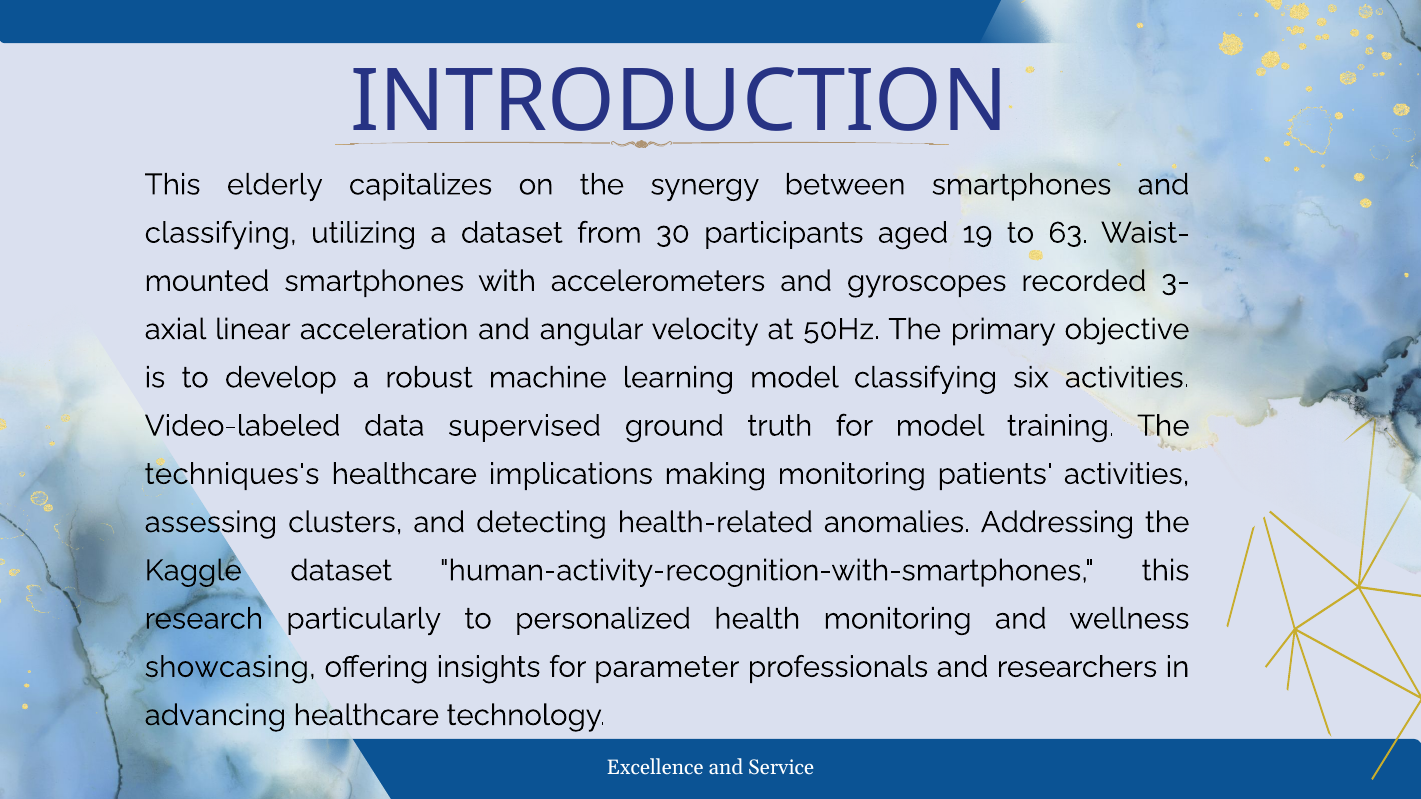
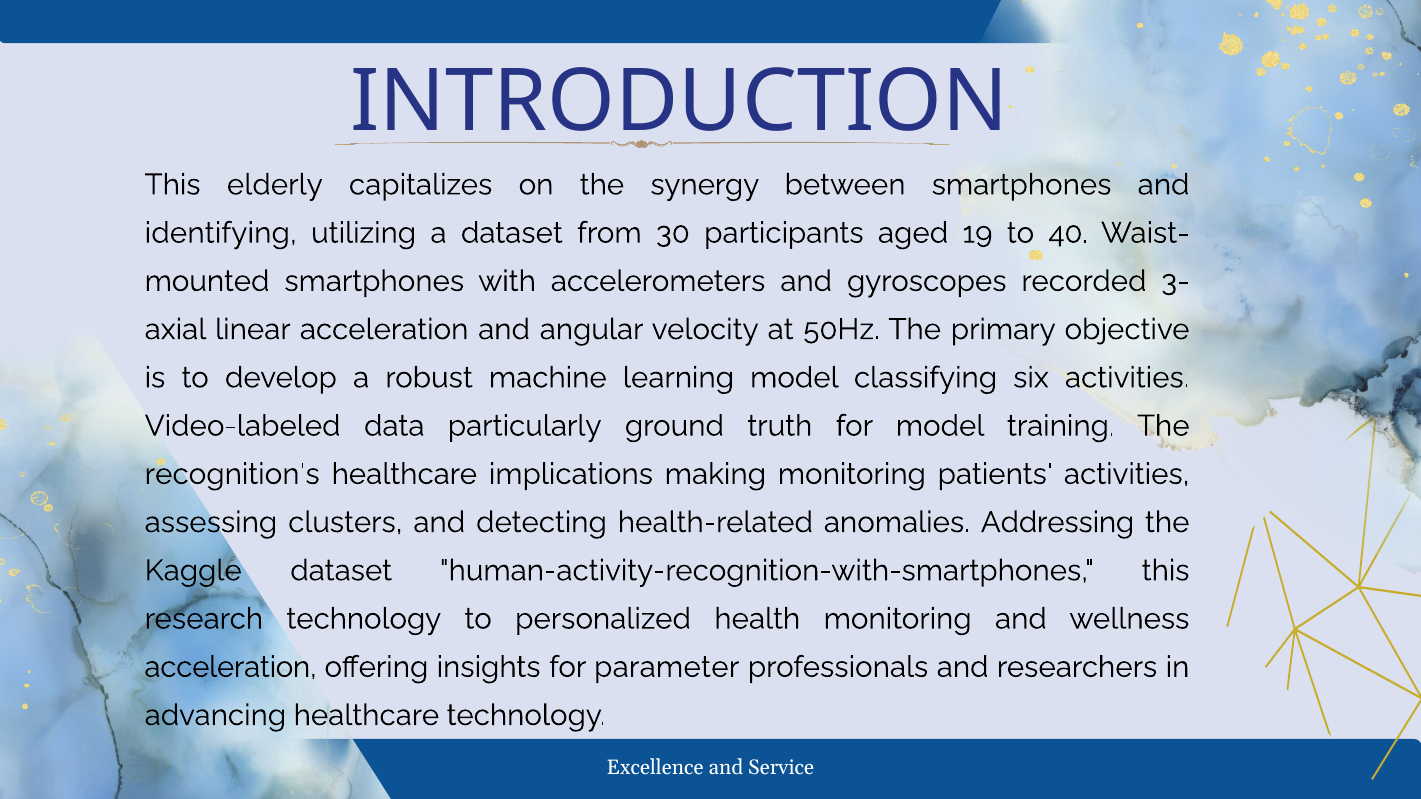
classifying: classifying -> identifying (221, 233)
63: 63 -> 40 (1068, 233)
supervised: supervised -> particularly (525, 426)
techniques's: techniques's -> recognition's (232, 474)
research particularly: particularly -> technology (364, 619)
showcasing: showcasing -> acceleration (230, 667)
